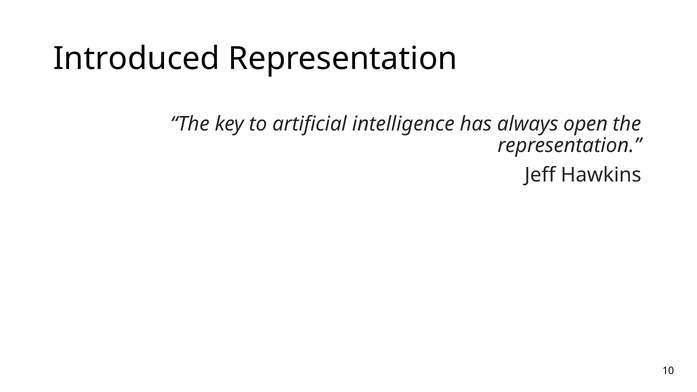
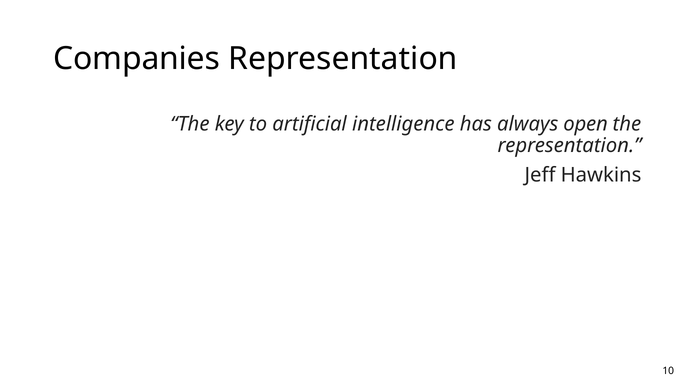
Introduced: Introduced -> Companies (137, 59)
